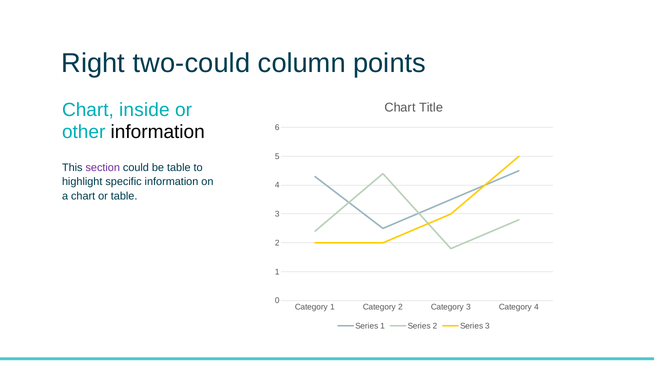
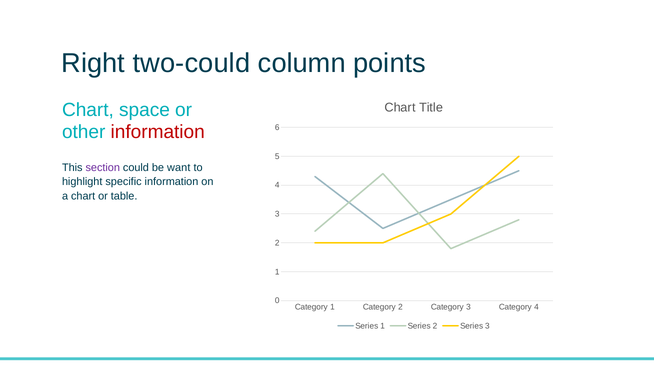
inside: inside -> space (144, 110)
information colour: black -> red (158, 132)
be table: table -> want (179, 167)
